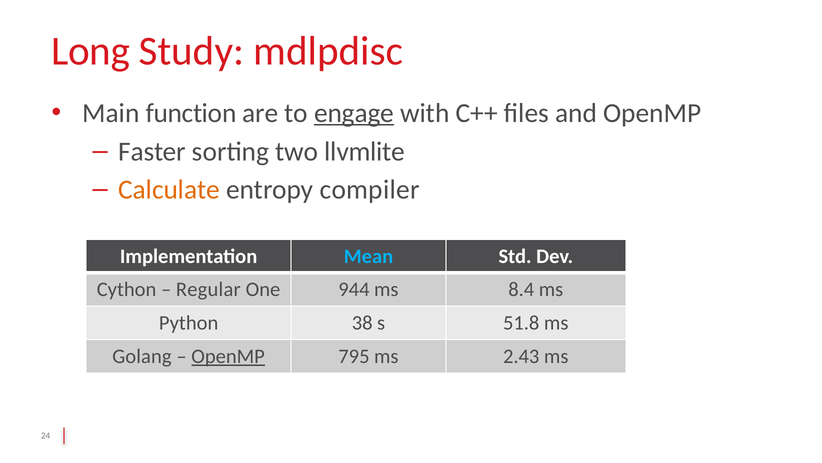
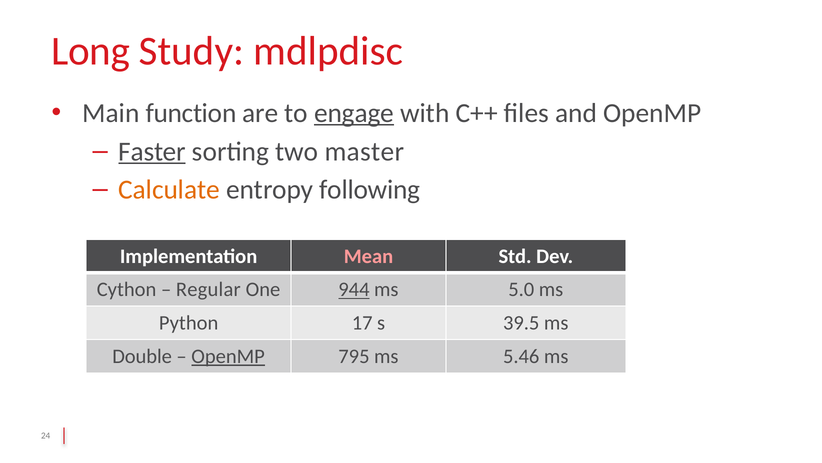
Faster underline: none -> present (152, 151)
llvmlite: llvmlite -> master (364, 151)
compiler: compiler -> following (370, 190)
Mean colour: light blue -> pink (368, 256)
944 underline: none -> present (354, 289)
8.4: 8.4 -> 5.0 (521, 289)
38: 38 -> 17 (362, 323)
51.8: 51.8 -> 39.5 (521, 323)
Golang: Golang -> Double (142, 356)
2.43: 2.43 -> 5.46 (521, 356)
